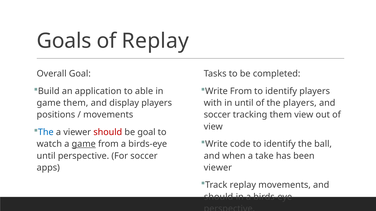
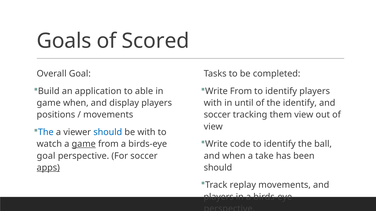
of Replay: Replay -> Scored (156, 41)
game them: them -> when (76, 103)
the players: players -> identify (300, 103)
should colour: red -> blue (108, 132)
be goal: goal -> with (146, 132)
until: until -> goal (46, 156)
apps underline: none -> present (48, 168)
viewer: viewer -> should (218, 168)
should: should -> players (219, 197)
